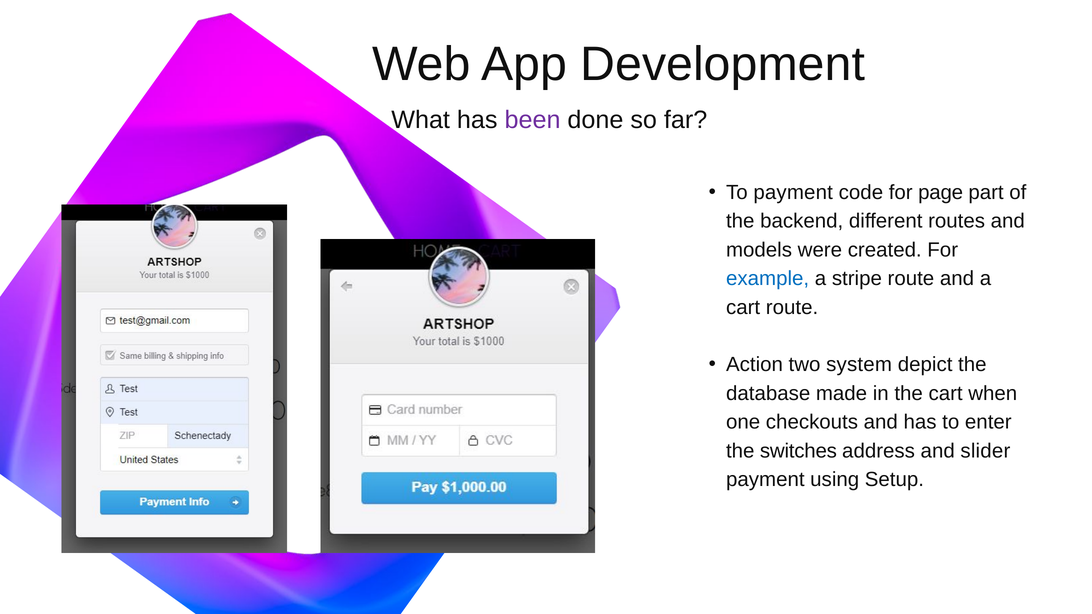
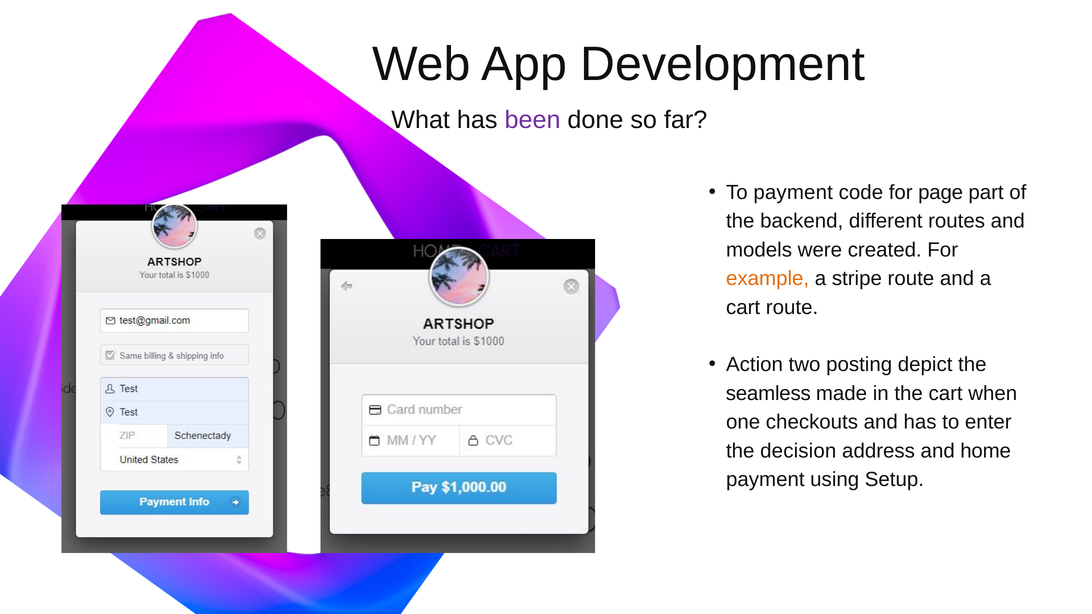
example colour: blue -> orange (768, 279)
system: system -> posting (859, 365)
database: database -> seamless (768, 394)
switches: switches -> decision (798, 451)
slider: slider -> home (986, 451)
